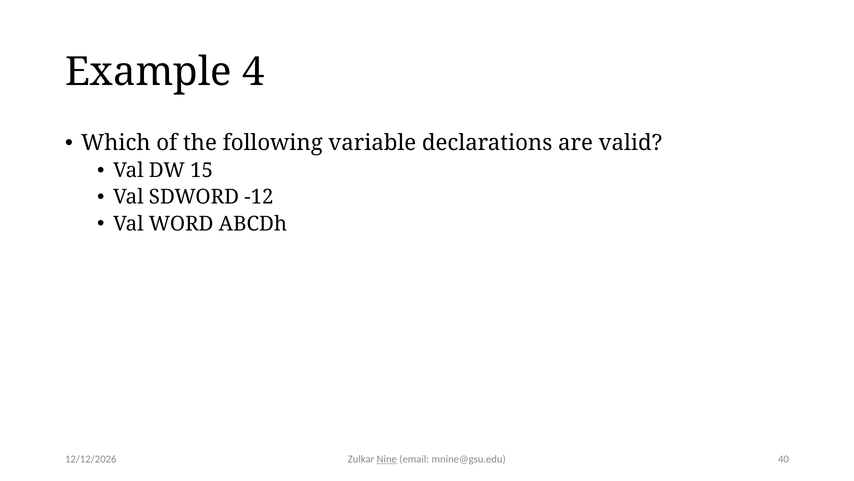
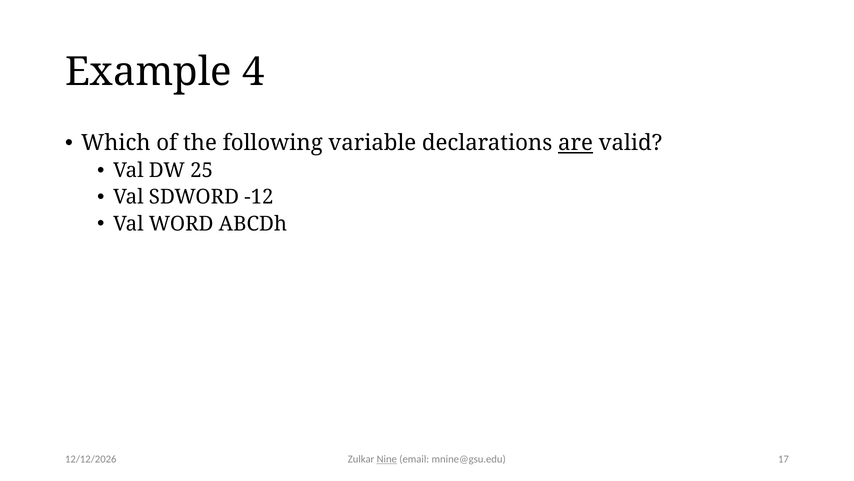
are underline: none -> present (576, 143)
15: 15 -> 25 (202, 170)
40: 40 -> 17 (783, 459)
